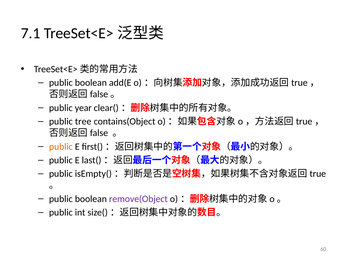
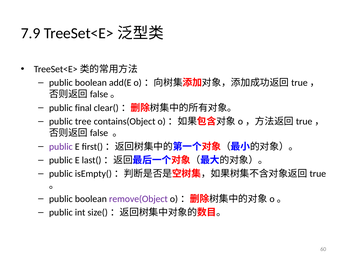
7.1: 7.1 -> 7.9 (31, 33)
year: year -> final (83, 108)
public colour: orange -> purple (61, 146)
